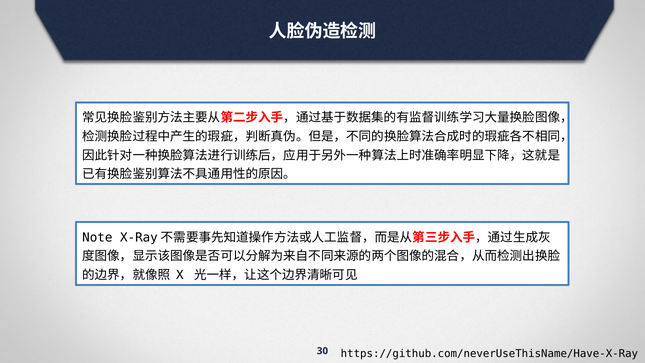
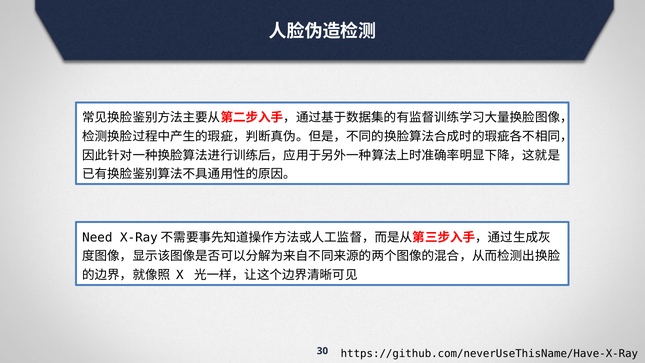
Note: Note -> Need (97, 237)
